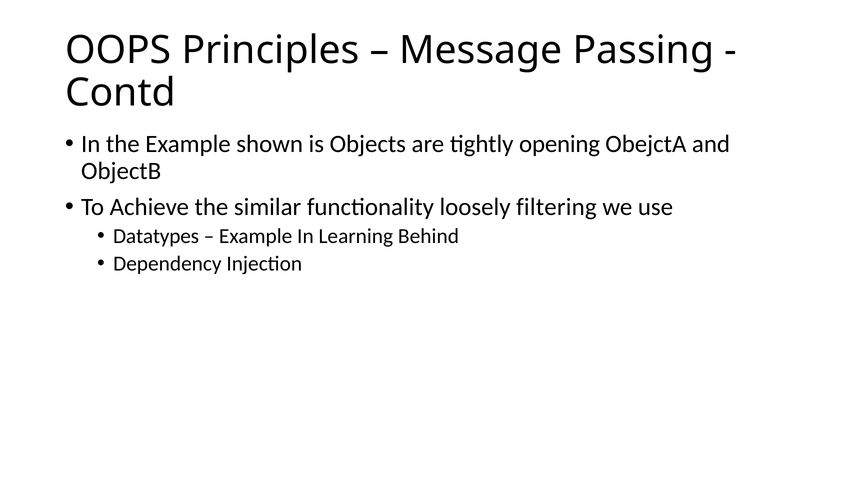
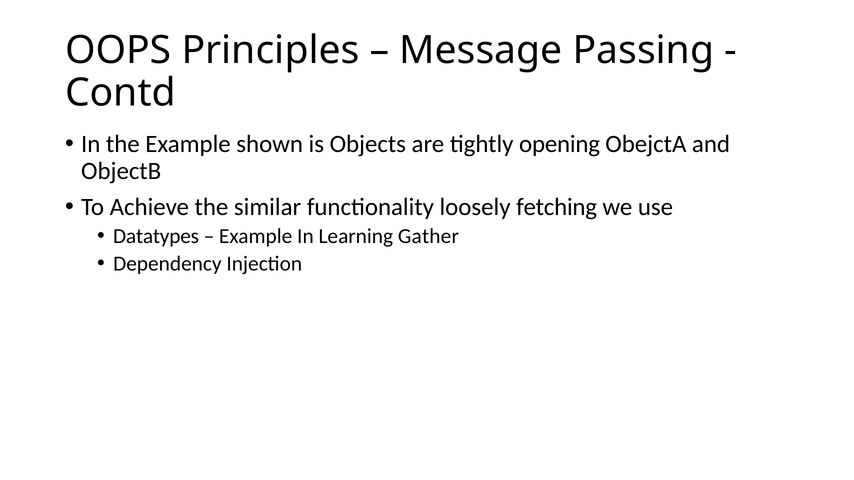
filtering: filtering -> fetching (557, 207)
Behind: Behind -> Gather (428, 236)
